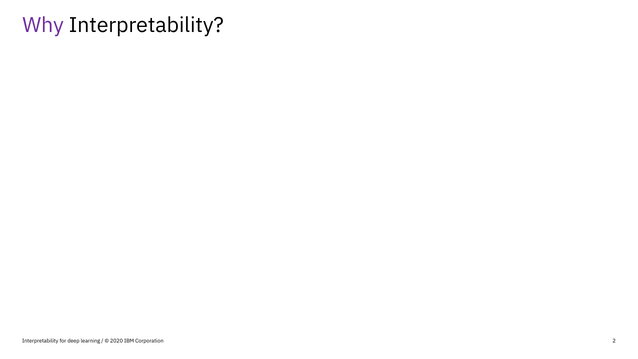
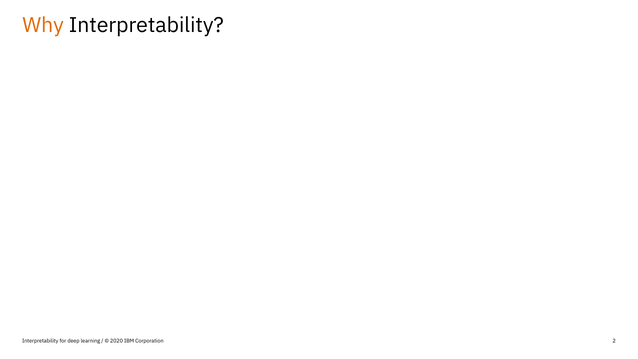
Why colour: purple -> orange (43, 25)
